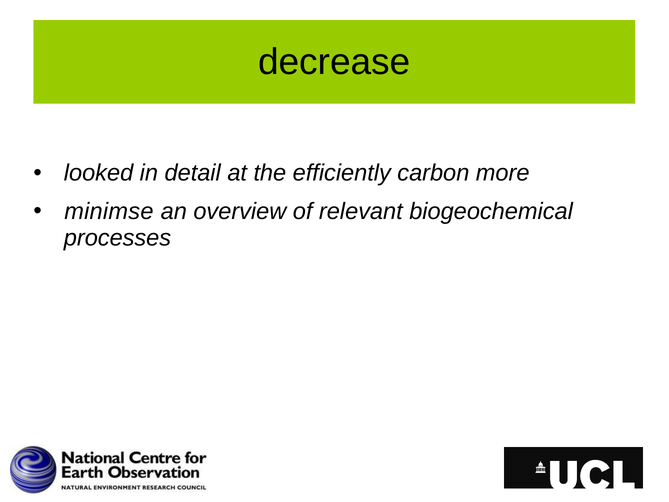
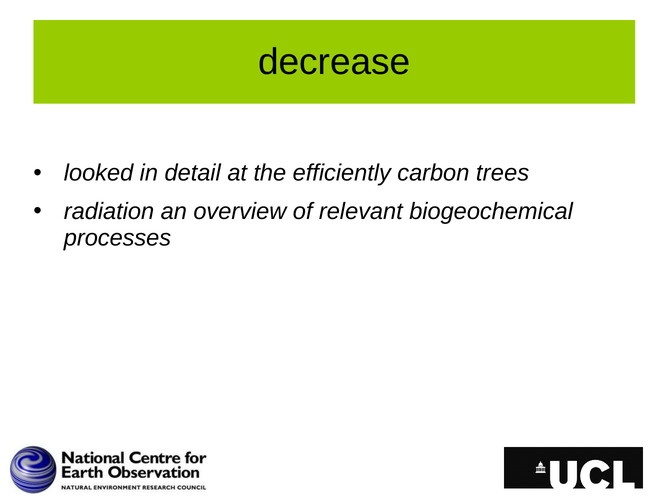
more: more -> trees (503, 173)
minimse: minimse -> radiation (109, 211)
